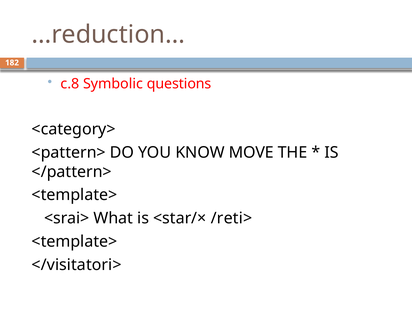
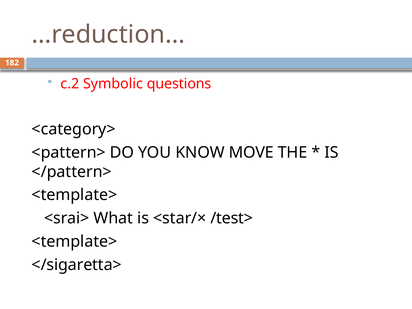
c.8: c.8 -> c.2 (70, 84)
/reti>: /reti> -> /test> (232, 218)
</visitatori>: </visitatori> -> </sigaretta> (77, 265)
